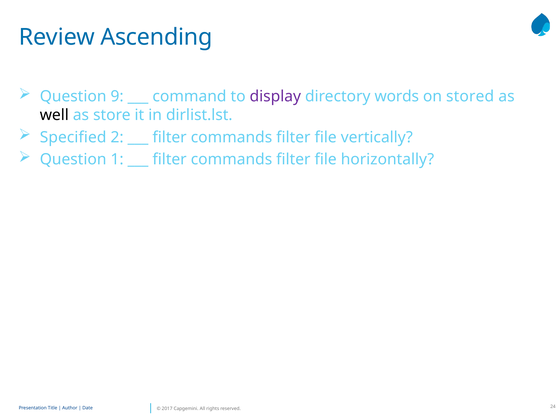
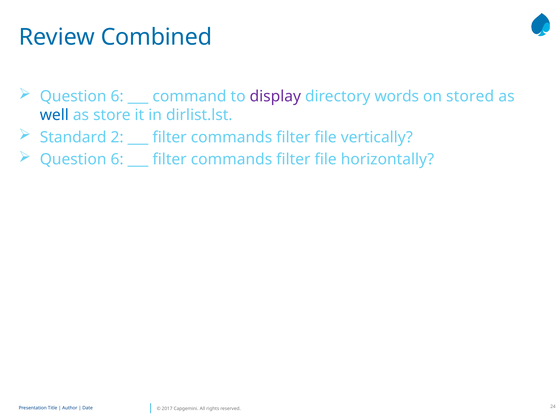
Ascending: Ascending -> Combined (156, 37)
9: 9 -> 6 (117, 96)
well colour: black -> blue (54, 115)
Specified: Specified -> Standard (73, 137)
1: 1 -> 6 (117, 160)
